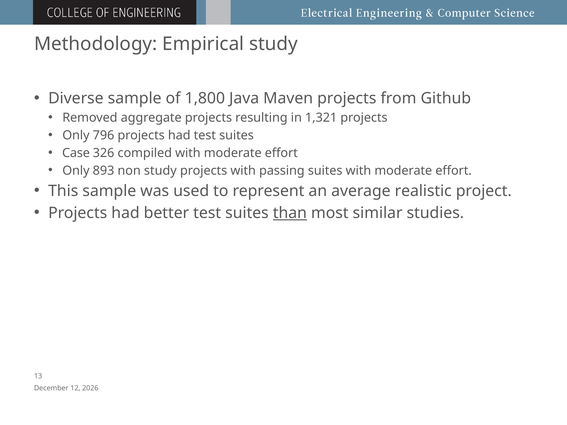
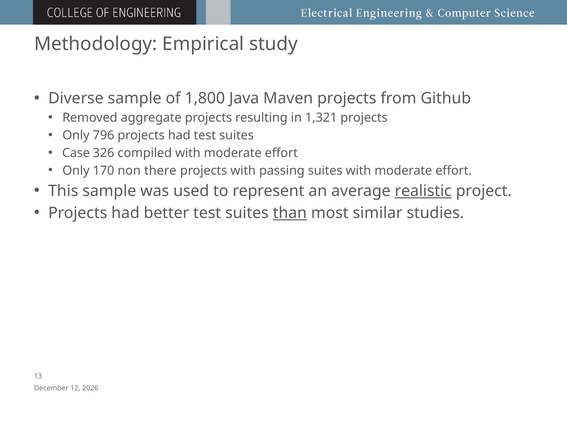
893: 893 -> 170 (104, 171)
non study: study -> there (160, 171)
realistic underline: none -> present (423, 191)
